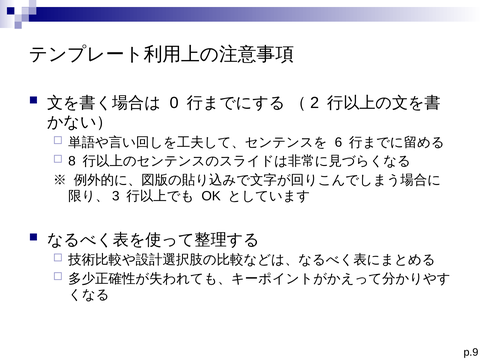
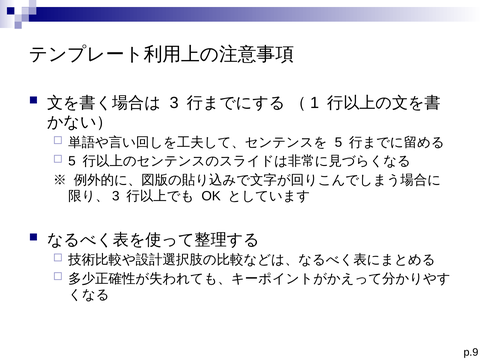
0: 0 -> 3 (174, 103)
2: 2 -> 1 (315, 103)
6: 6 -> 5 (338, 143)
8: 8 -> 5 (72, 161)
